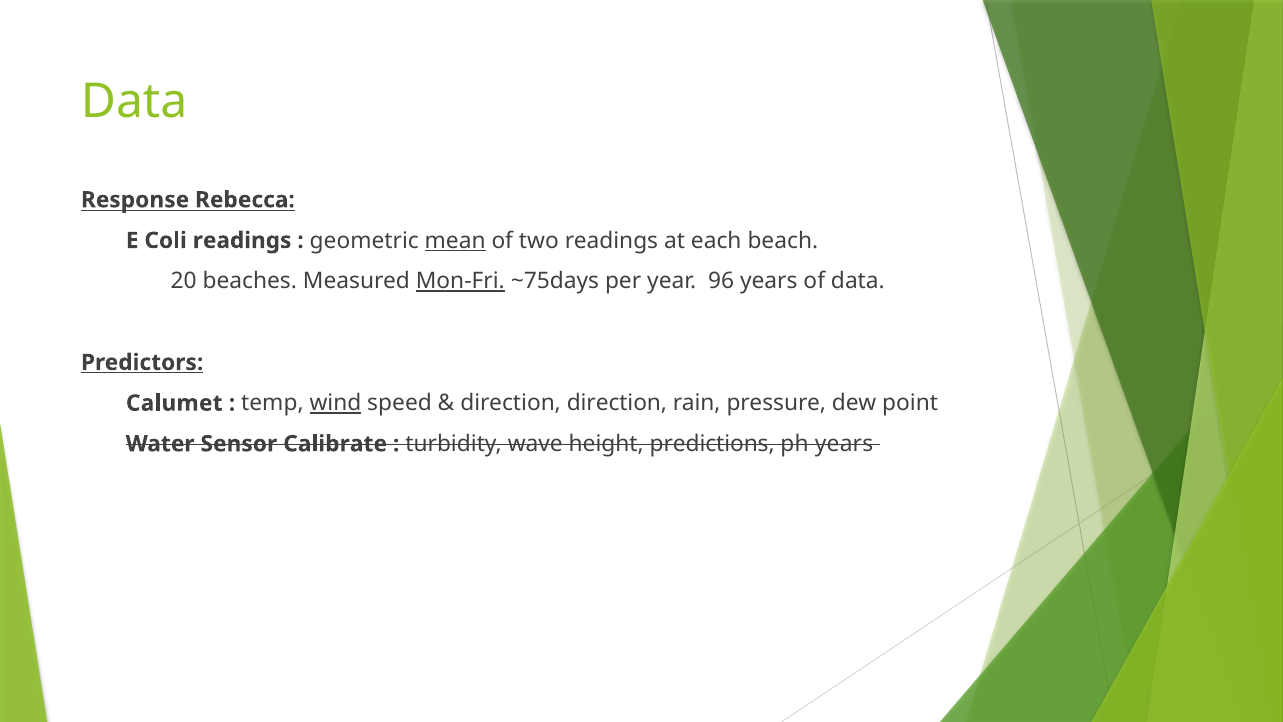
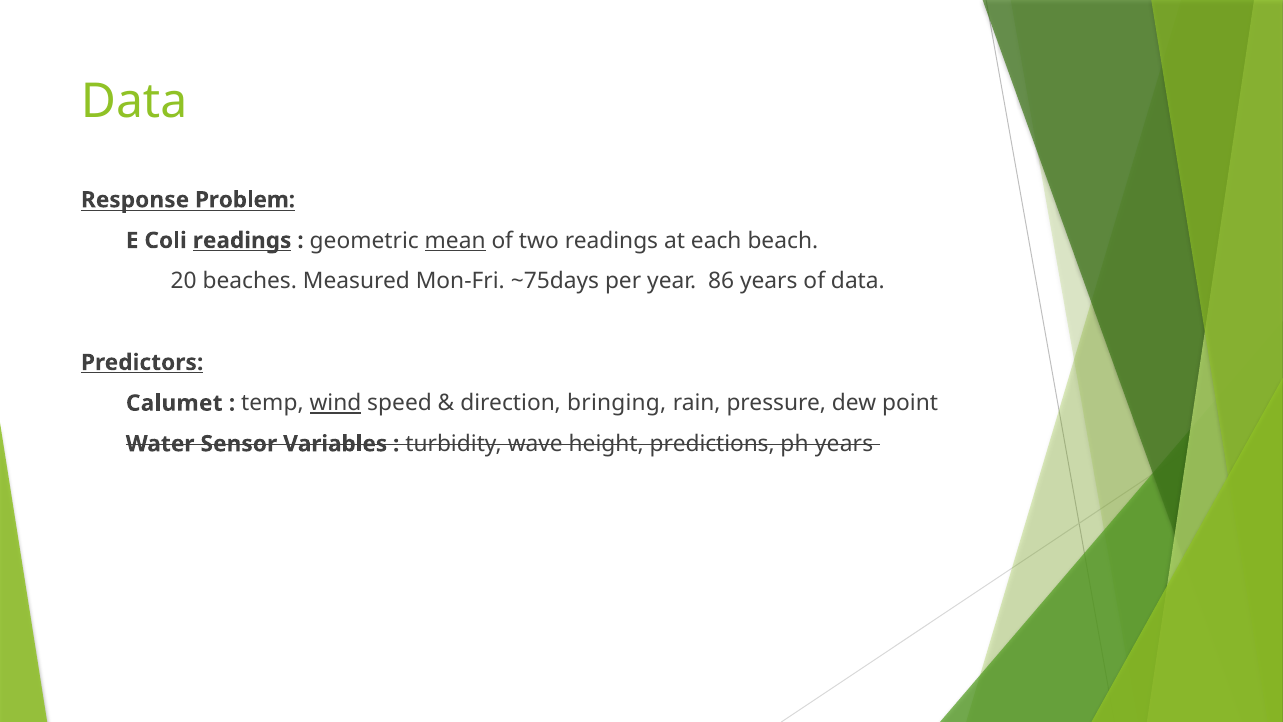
Rebecca: Rebecca -> Problem (245, 200)
readings underline: none -> present (242, 240)
Mon-Fri underline: present -> none (460, 281)
96: 96 -> 86 (721, 281)
direction direction: direction -> bringing (617, 403)
Calibrate: Calibrate -> Variables (335, 444)
